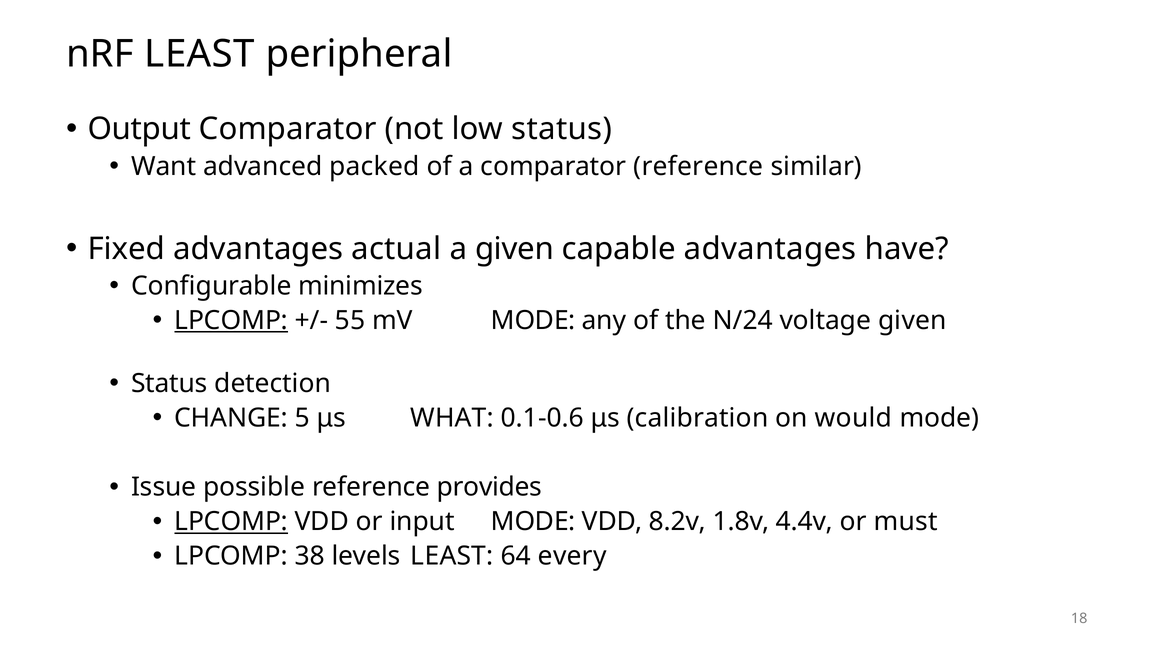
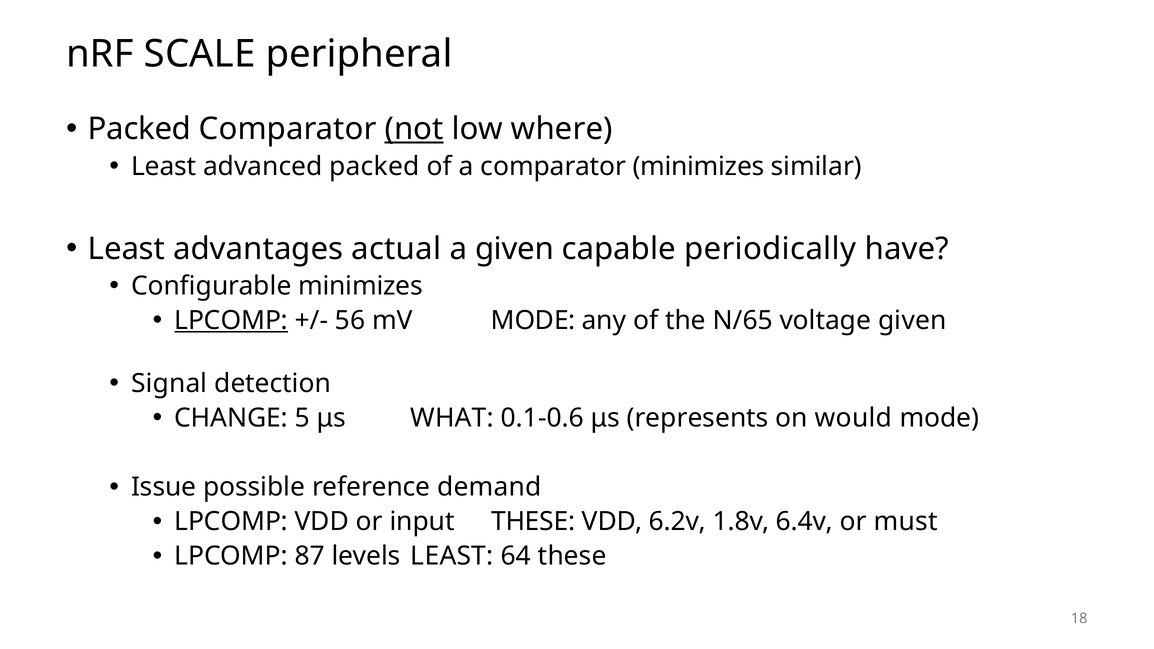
nRF LEAST: LEAST -> SCALE (200, 54)
Output: Output -> Packed (139, 129)
not underline: none -> present (414, 129)
low status: status -> where (562, 129)
Want: Want -> Least (164, 166)
comparator reference: reference -> minimizes (699, 166)
Fixed: Fixed -> Least (126, 249)
capable advantages: advantages -> periodically (770, 249)
55: 55 -> 56 (350, 321)
N/24: N/24 -> N/65 (743, 321)
Status: Status -> Signal (169, 384)
calibration: calibration -> represents (698, 418)
provides: provides -> demand (489, 487)
LPCOMP underline: present -> none (231, 522)
input MODE: MODE -> THESE (533, 522)
8.2v: 8.2v -> 6.2v (677, 522)
4.4v: 4.4v -> 6.4v (804, 522)
38: 38 -> 87 (310, 556)
64 every: every -> these (572, 556)
